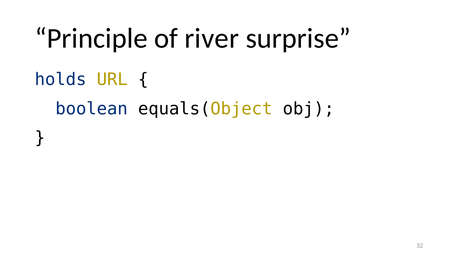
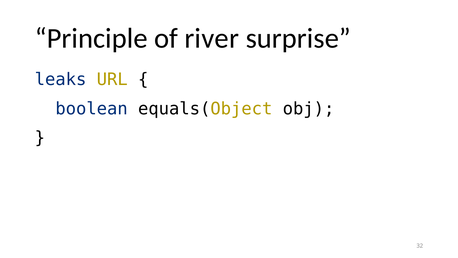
holds: holds -> leaks (61, 79)
